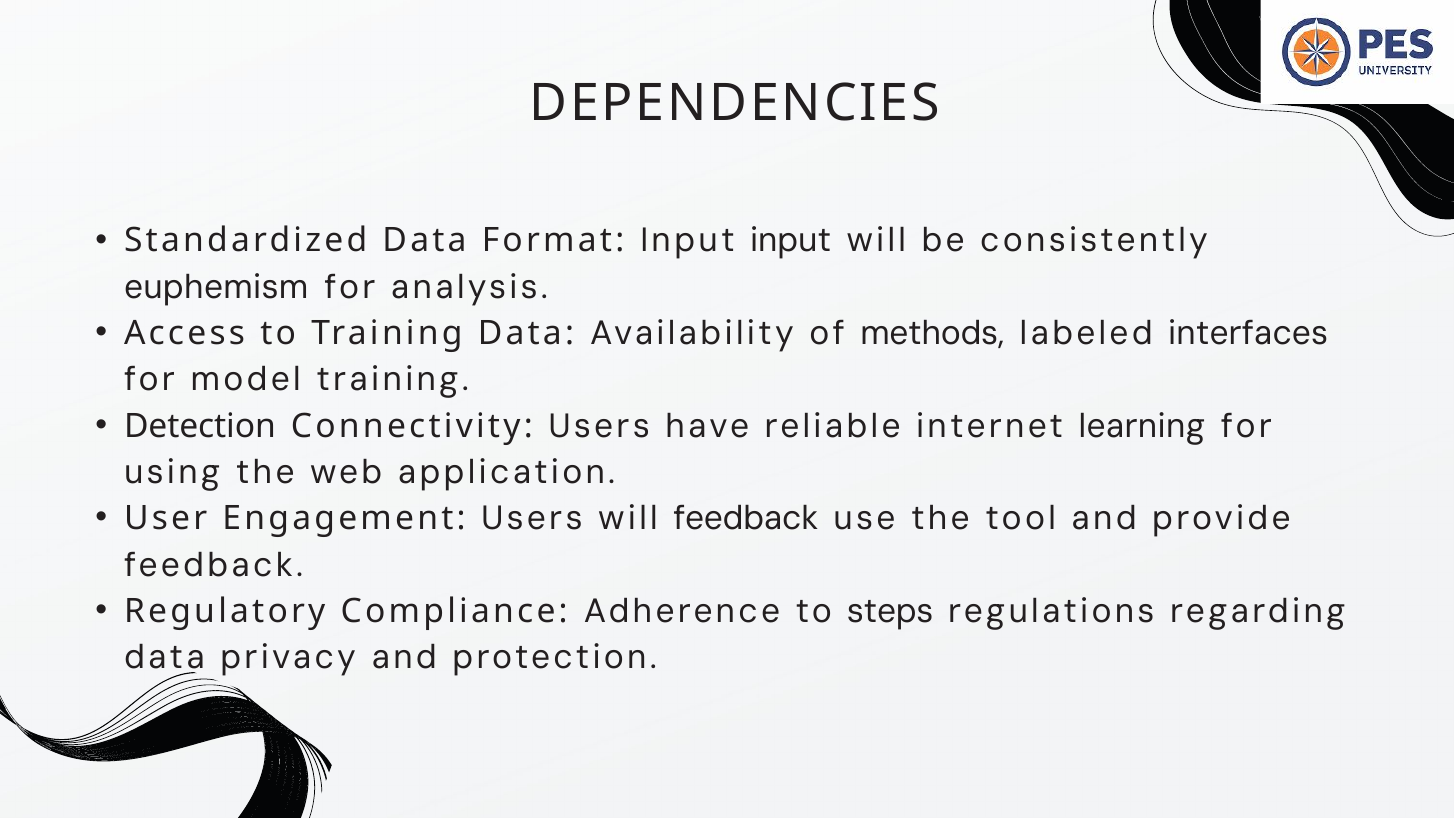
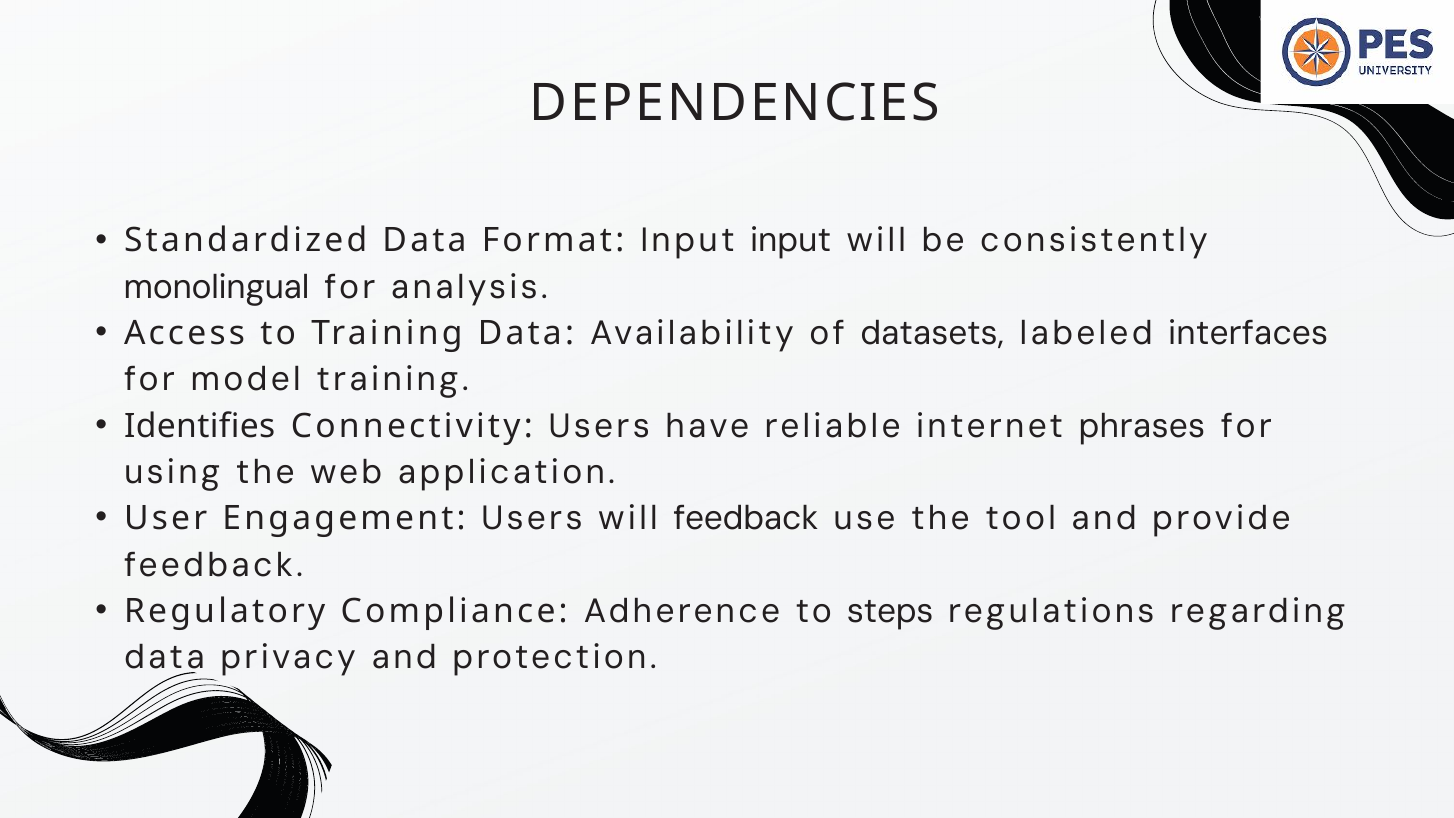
euphemism: euphemism -> monolingual (217, 287)
methods: methods -> datasets (932, 333)
Detection: Detection -> Identifies (200, 426)
learning: learning -> phrases (1142, 426)
